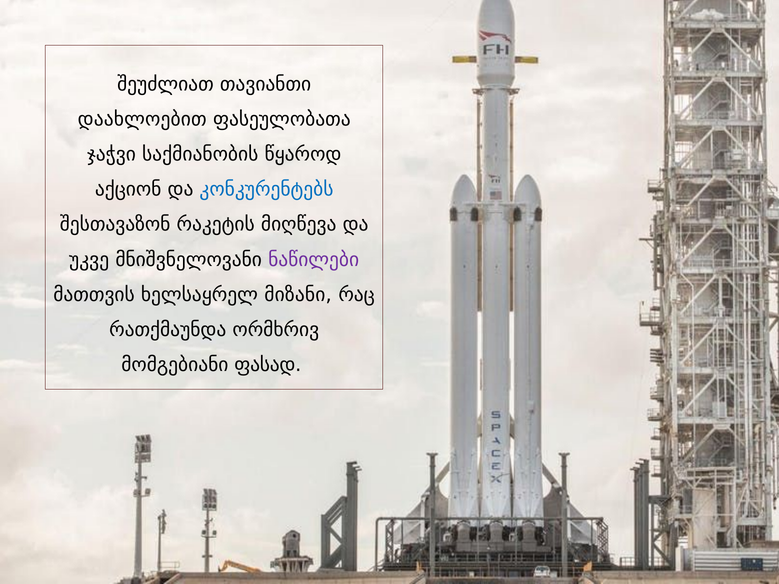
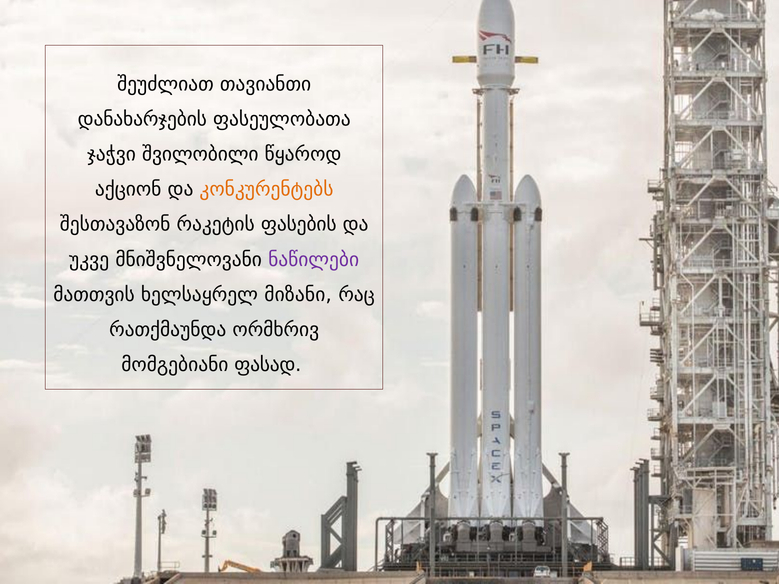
დაახლოებით: დაახლოებით -> დანახარჯების (142, 120)
საქმიანობის: საქმიანობის -> შვილობილი (200, 155)
კონკურენტებს colour: blue -> orange (266, 190)
მიღწევა: მიღწევა -> ფასების (299, 225)
